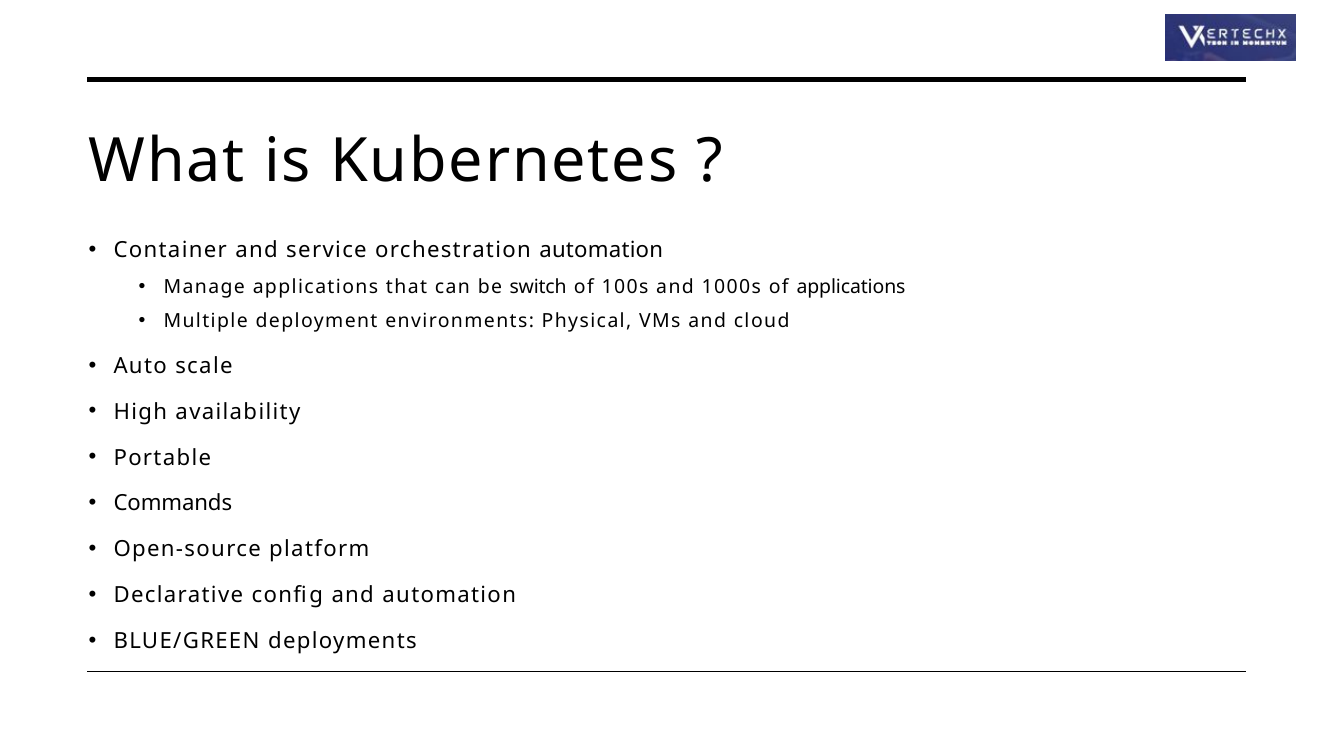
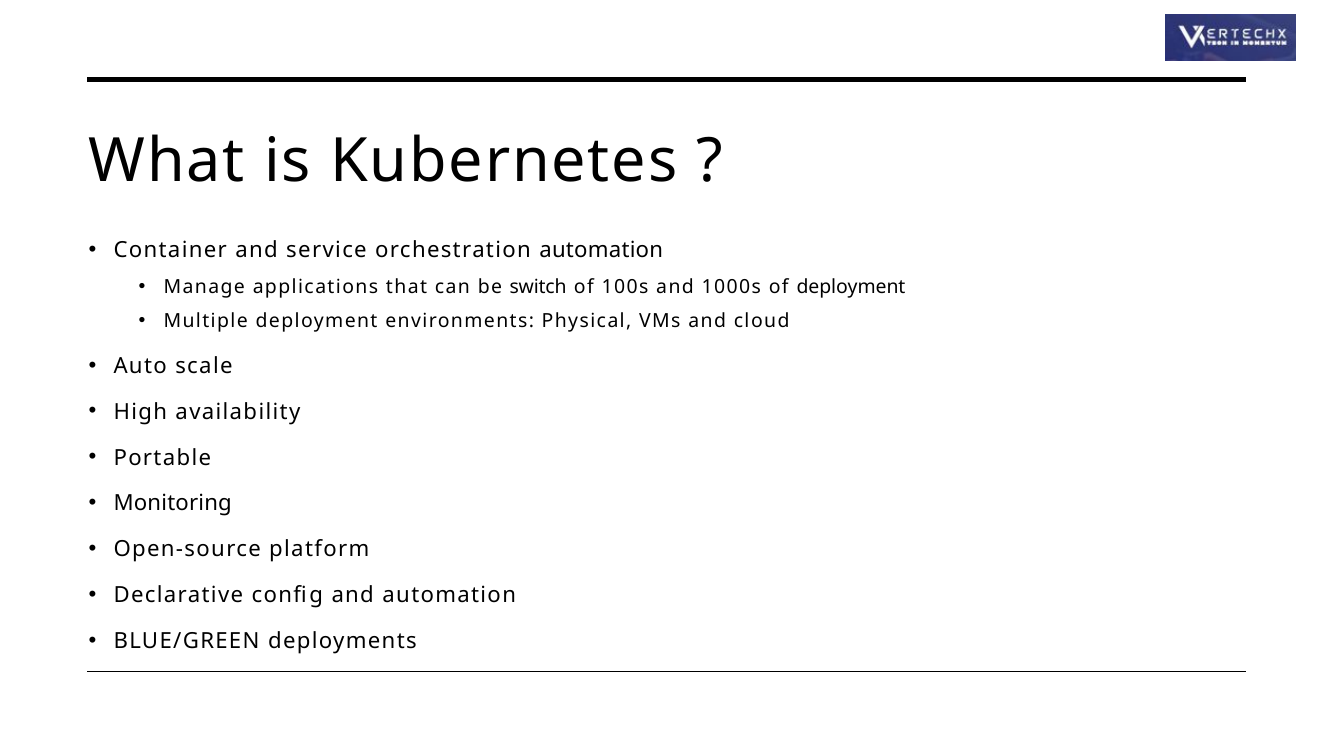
of applications: applications -> deployment (851, 287)
Commands: Commands -> Monitoring (173, 503)
